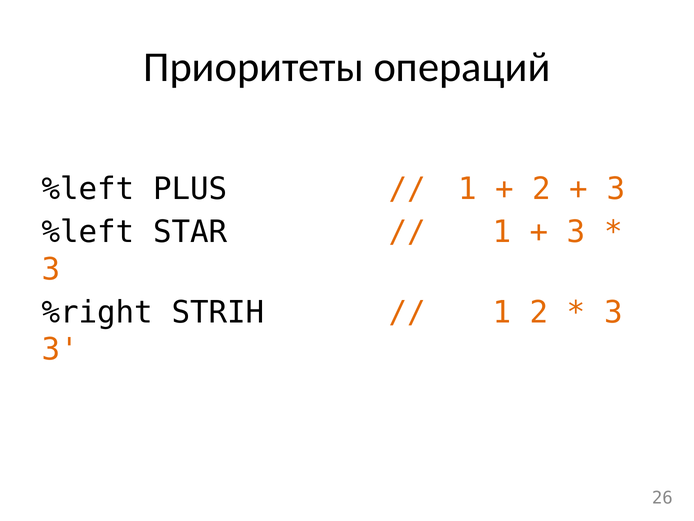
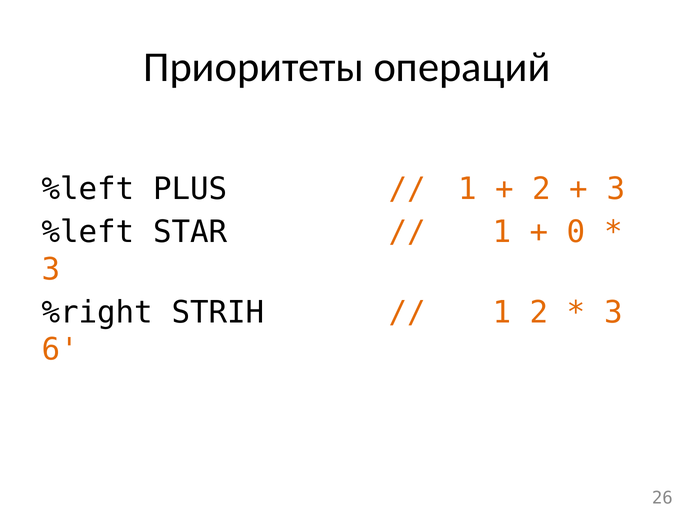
3: 3 -> 0 (576, 232)
3: 3 -> 6 (60, 349)
